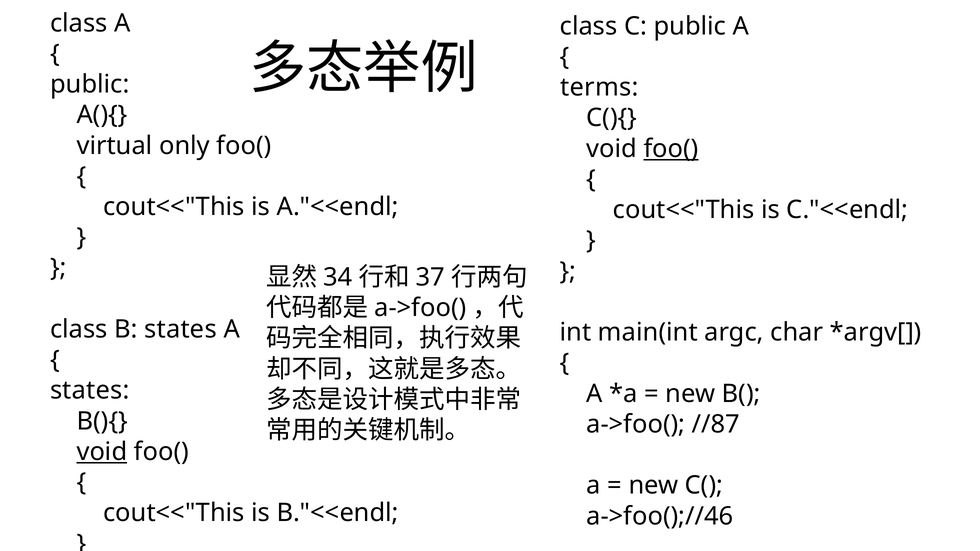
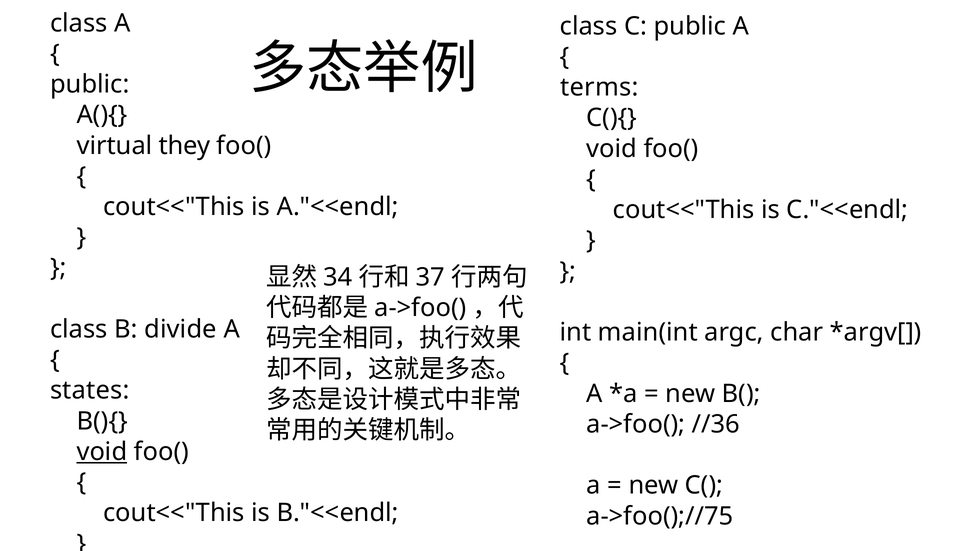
only: only -> they (185, 146)
foo( underline: present -> none (671, 149)
B states: states -> divide (181, 329)
//87: //87 -> //36 (716, 424)
a->foo();//46: a->foo();//46 -> a->foo();//75 (660, 516)
